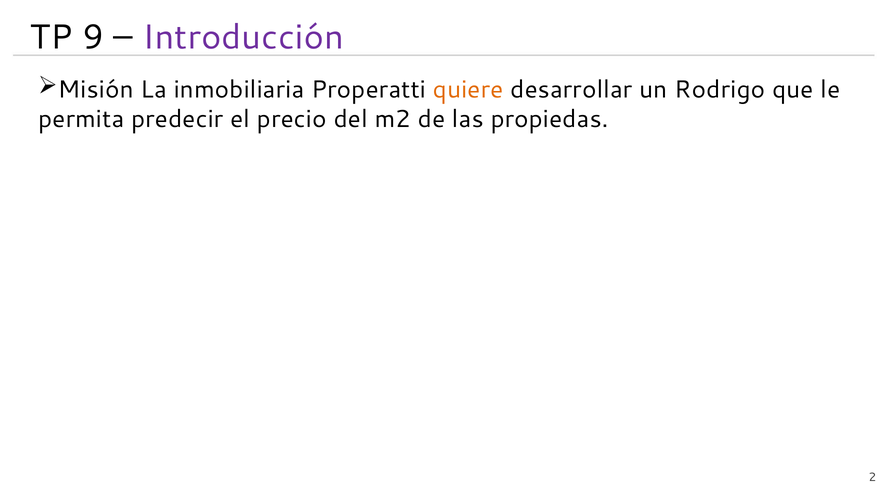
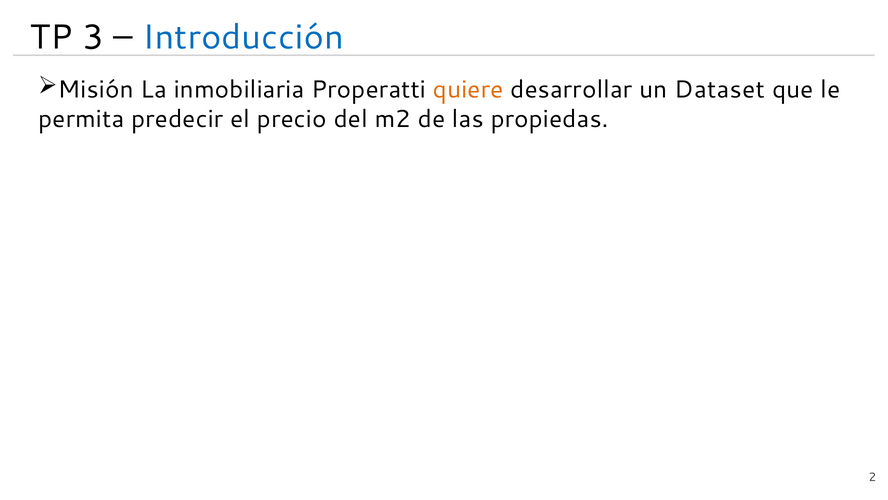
9: 9 -> 3 (93, 38)
Introducción colour: purple -> blue (243, 38)
Rodrigo: Rodrigo -> Dataset (720, 90)
